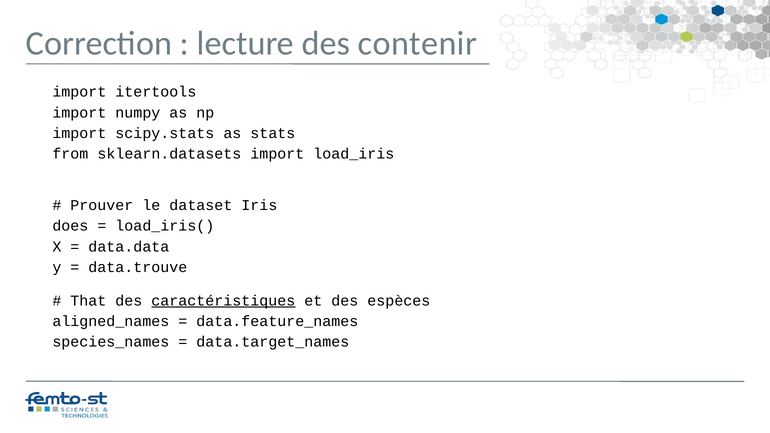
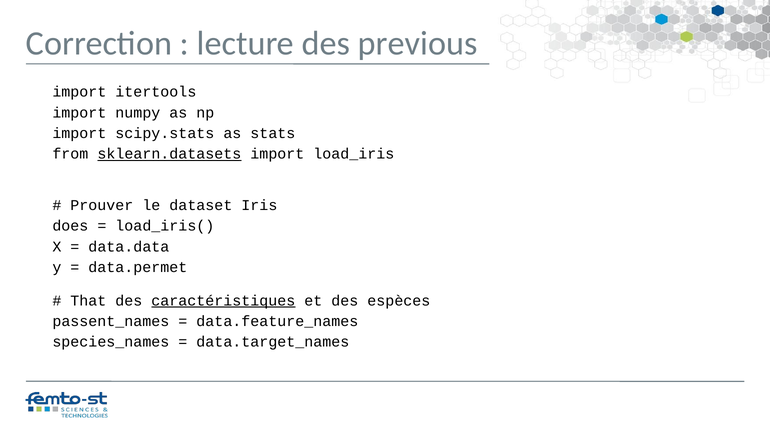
contenir: contenir -> previous (418, 44)
sklearn.datasets underline: none -> present (169, 154)
data.trouve: data.trouve -> data.permet (138, 267)
aligned_names: aligned_names -> passent_names (111, 321)
